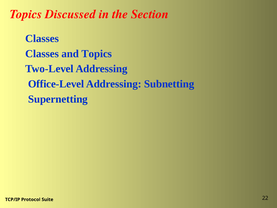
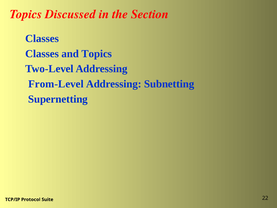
Office-Level: Office-Level -> From-Level (56, 84)
